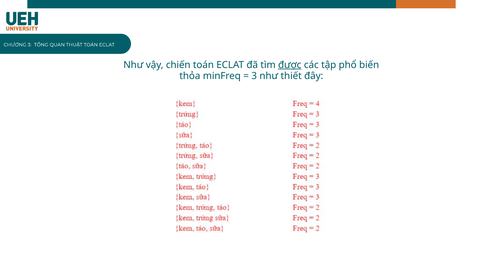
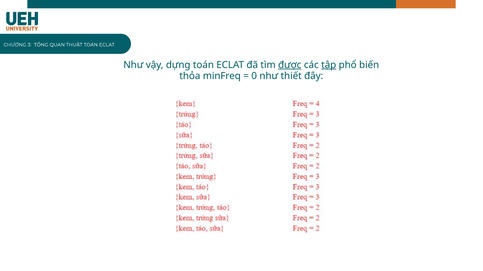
chiến: chiến -> dựng (178, 65)
tập underline: none -> present (329, 65)
3: 3 -> 0 (254, 76)
